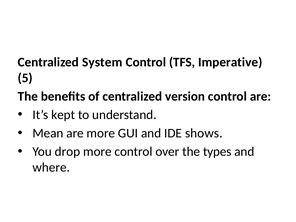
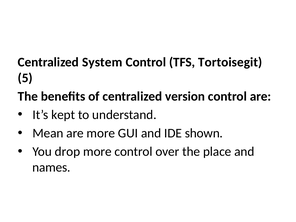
Imperative: Imperative -> Tortoisegit (230, 62)
shows: shows -> shown (204, 133)
types: types -> place (217, 152)
where: where -> names (51, 167)
